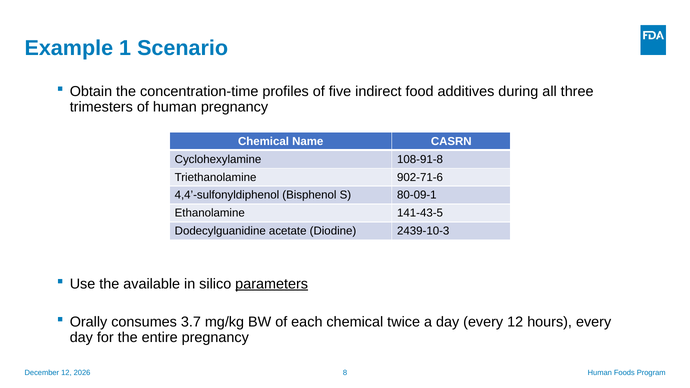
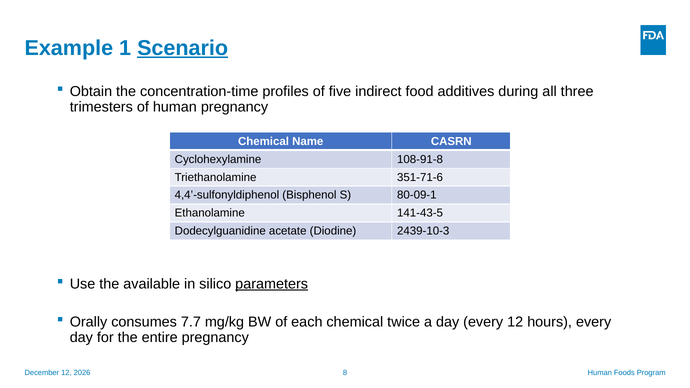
Scenario underline: none -> present (183, 48)
902-71-6: 902-71-6 -> 351-71-6 (420, 177)
3.7: 3.7 -> 7.7 (191, 322)
